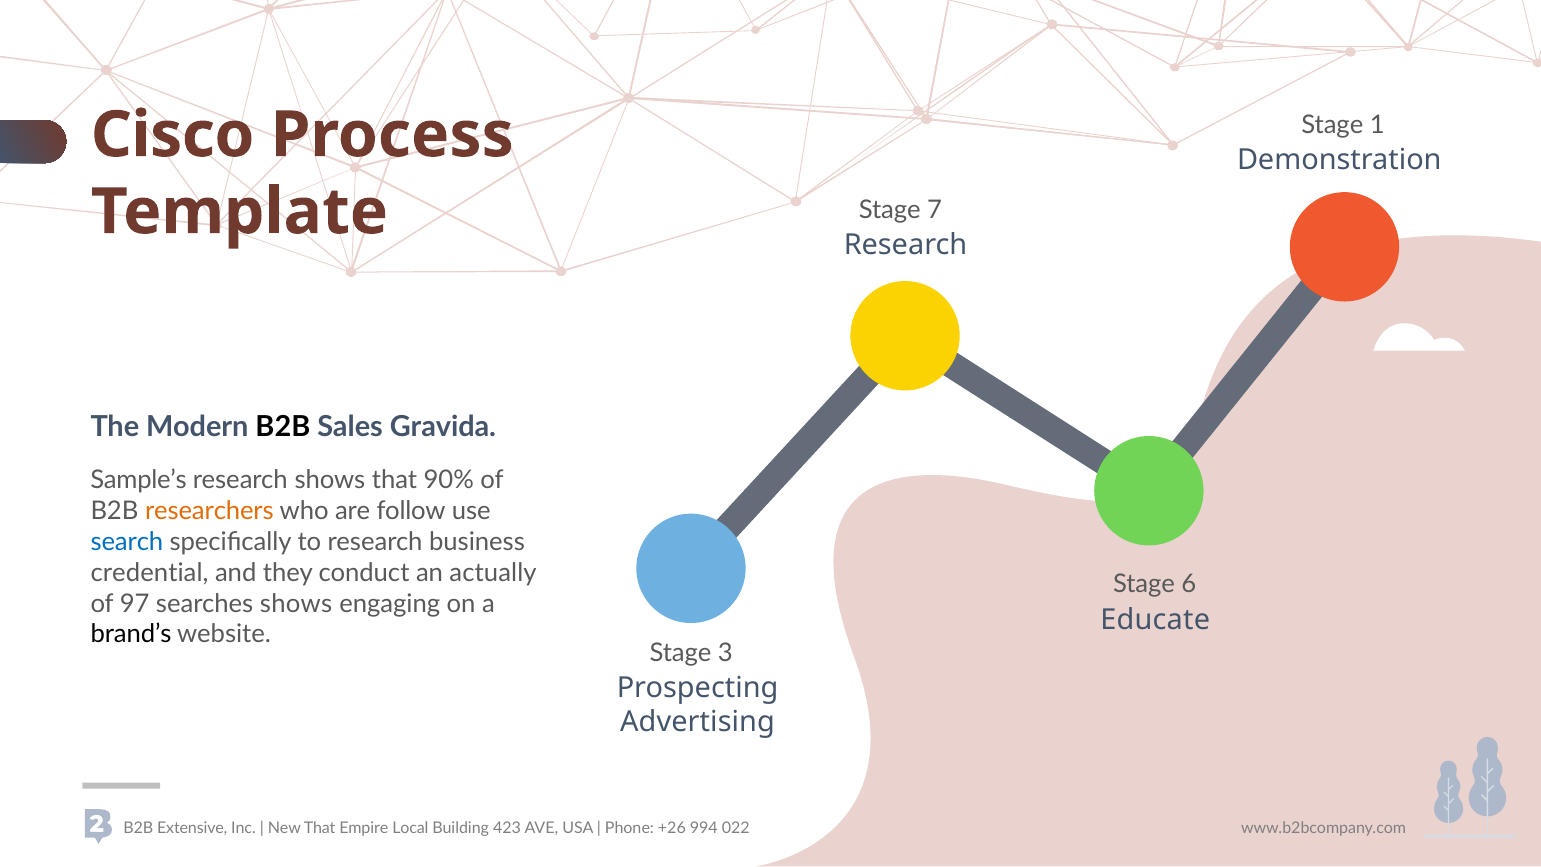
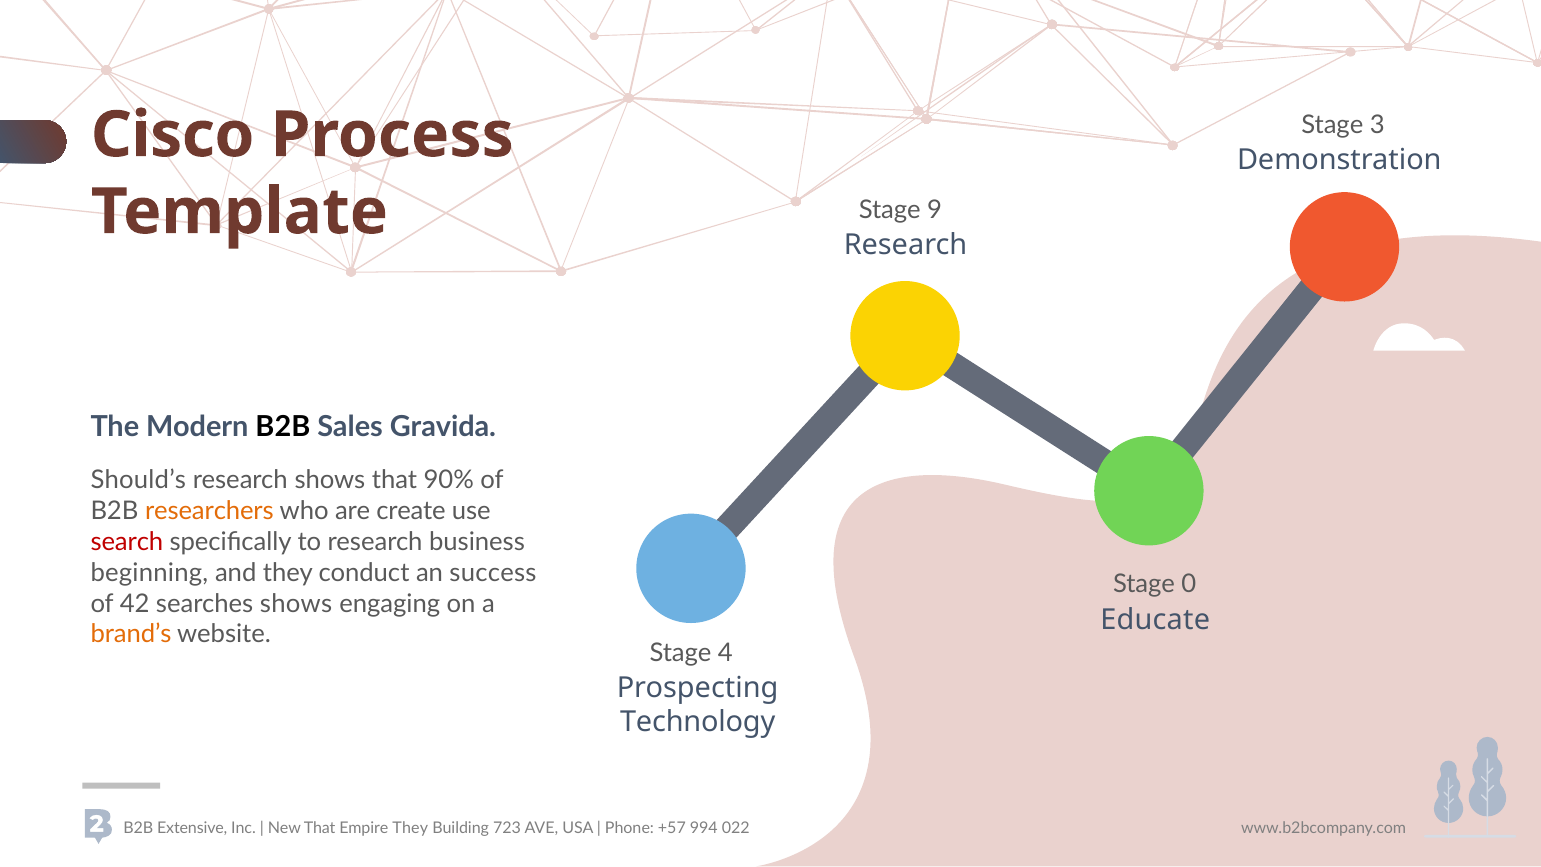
1: 1 -> 3 (1377, 125)
7: 7 -> 9 (935, 210)
Sample’s: Sample’s -> Should’s (138, 480)
follow: follow -> create (411, 511)
search colour: blue -> red (127, 542)
credential: credential -> beginning (149, 573)
actually: actually -> success (493, 573)
6: 6 -> 0 (1189, 583)
97: 97 -> 42 (135, 603)
brand’s colour: black -> orange (131, 634)
3: 3 -> 4 (725, 653)
Advertising: Advertising -> Technology (698, 722)
Empire Local: Local -> They (410, 828)
423: 423 -> 723 (507, 828)
+26: +26 -> +57 (672, 828)
